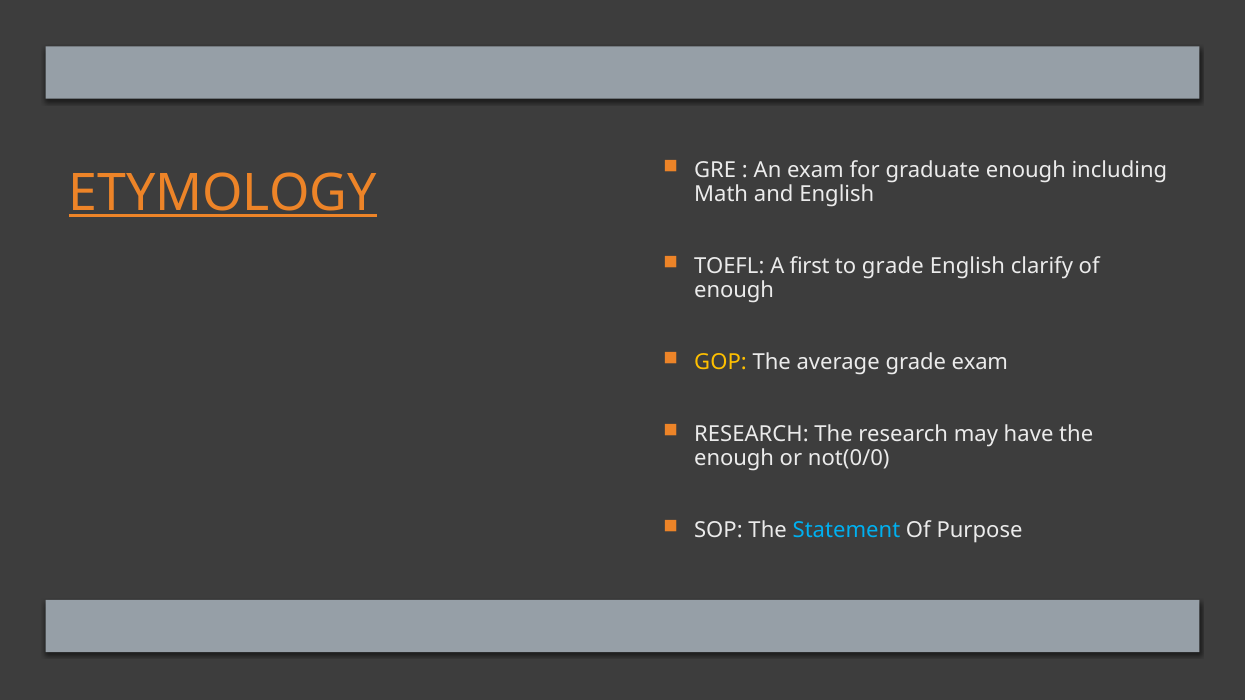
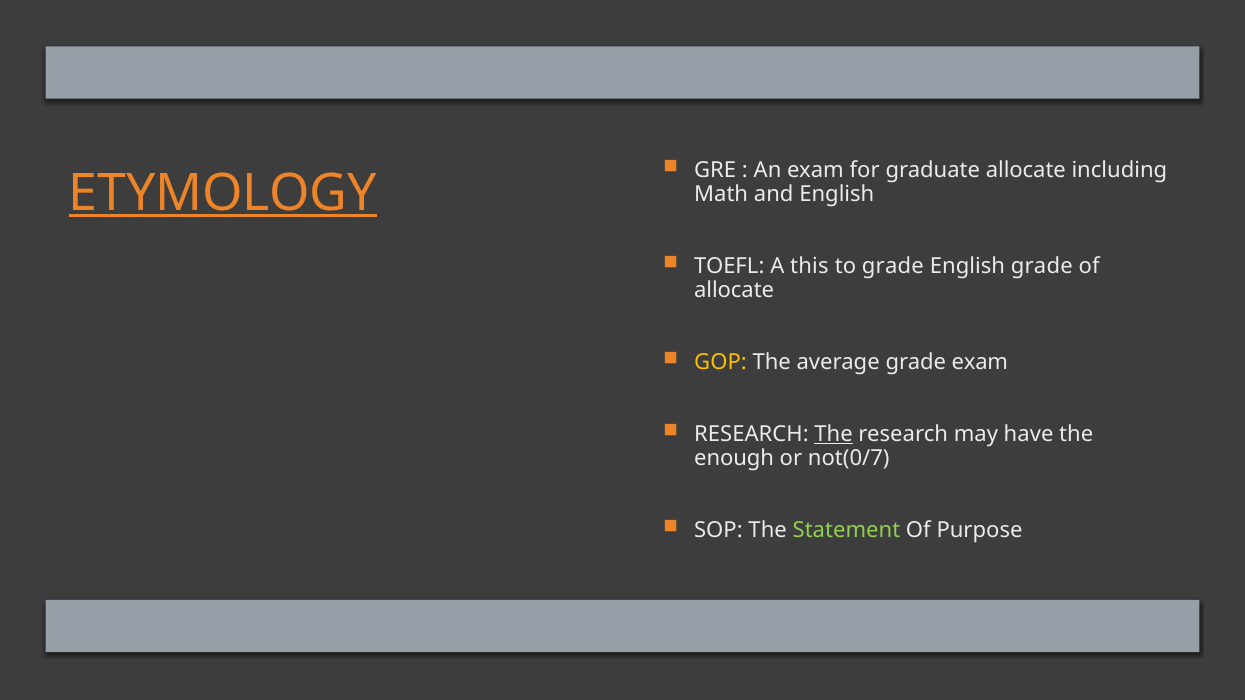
graduate enough: enough -> allocate (1026, 170)
first: first -> this (809, 266)
English clarify: clarify -> grade (1042, 266)
enough: enough -> allocate (734, 290)
The underline: none -> present (834, 434)
not(0/0: not(0/0 -> not(0/7 (849, 458)
Statement colour: light blue -> light green (846, 530)
